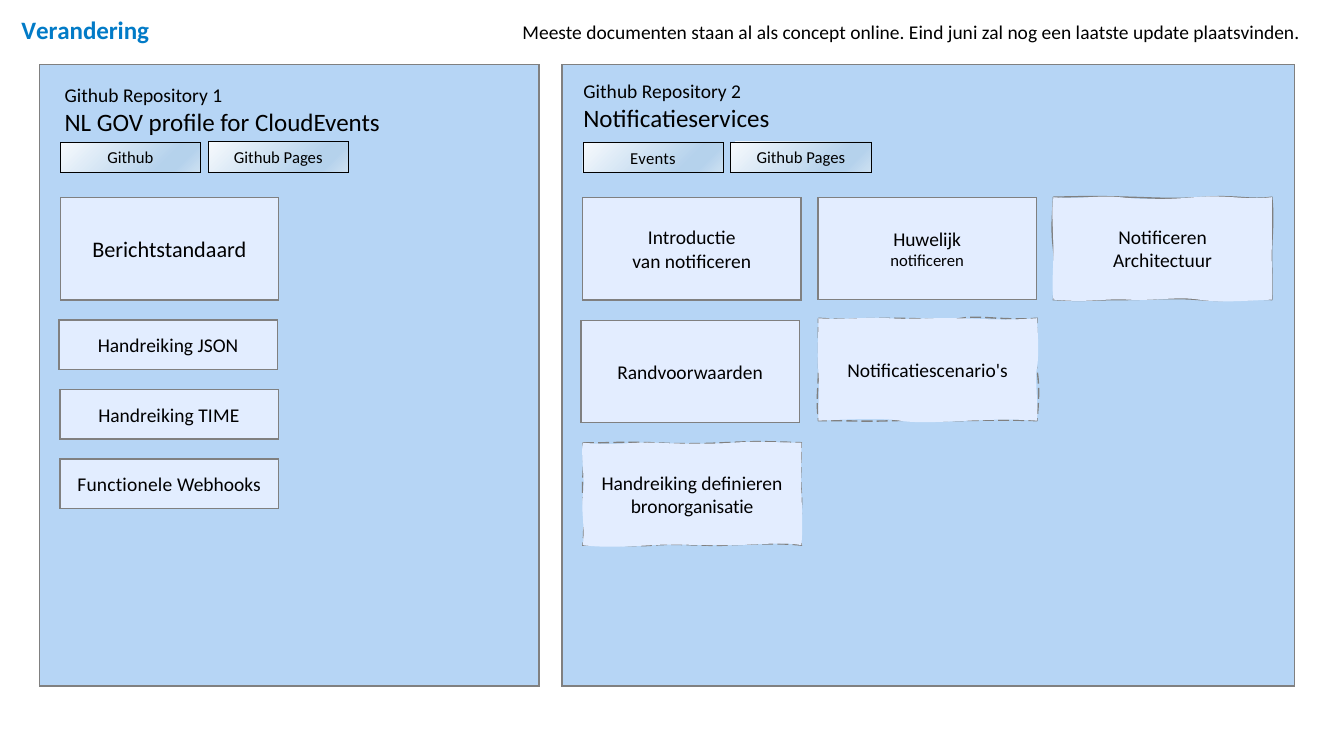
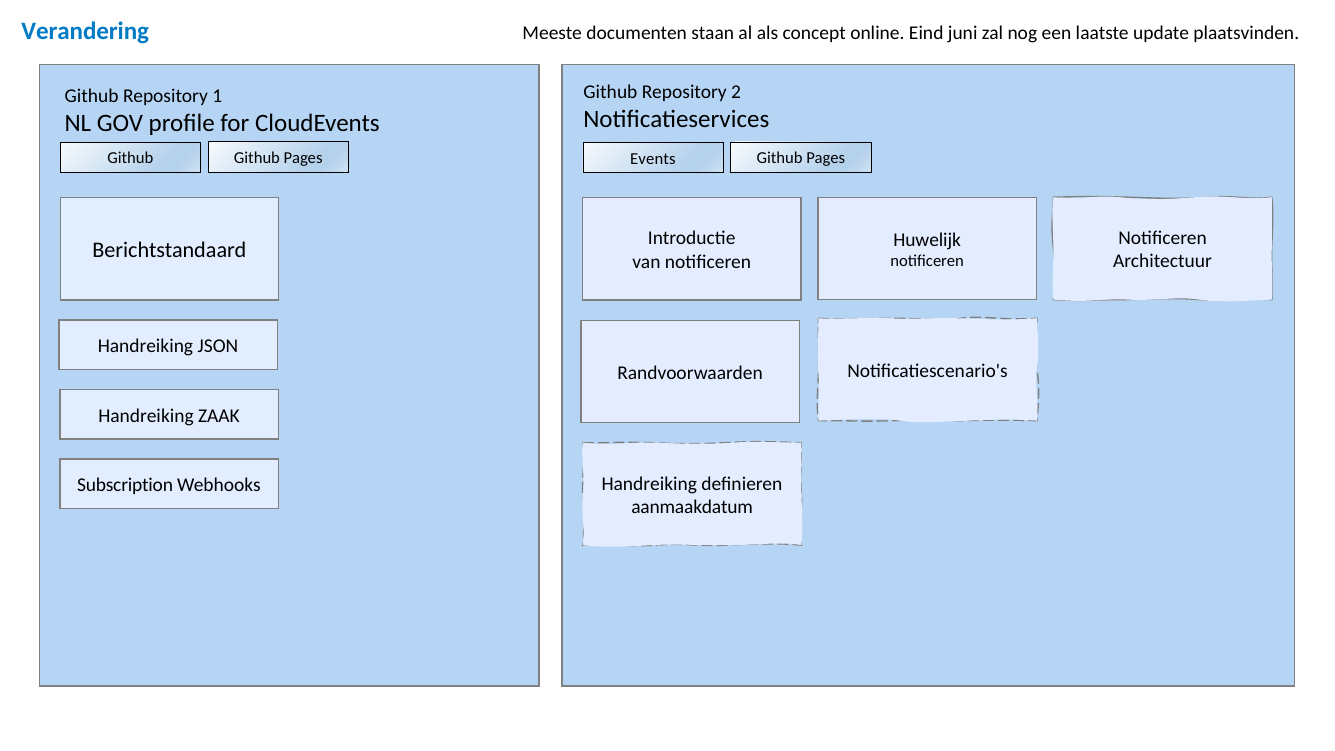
TIME: TIME -> ZAAK (219, 416)
Functionele: Functionele -> Subscription (125, 485)
bronorganisatie: bronorganisatie -> aanmaakdatum (692, 507)
